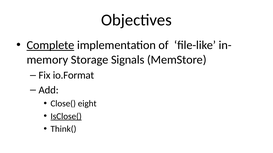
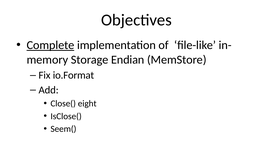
Signals: Signals -> Endian (128, 60)
IsClose( underline: present -> none (66, 117)
Think(: Think( -> Seem( (63, 129)
